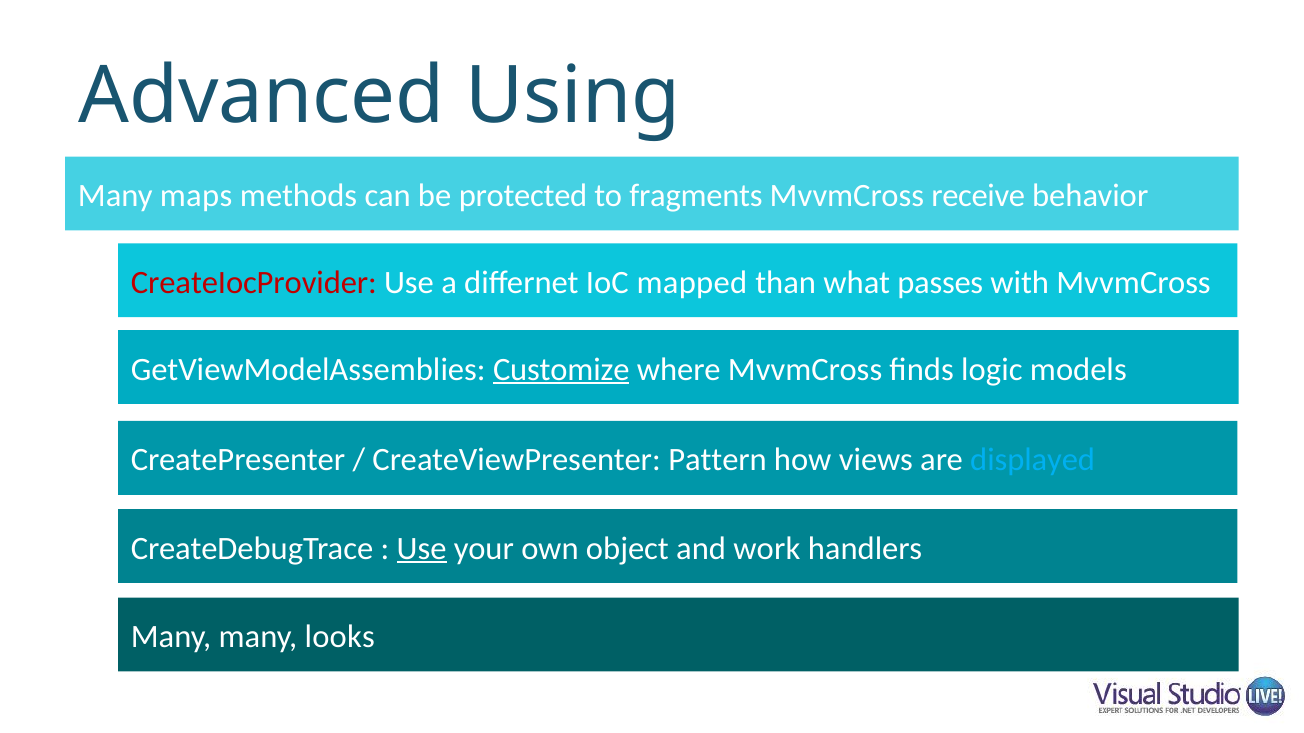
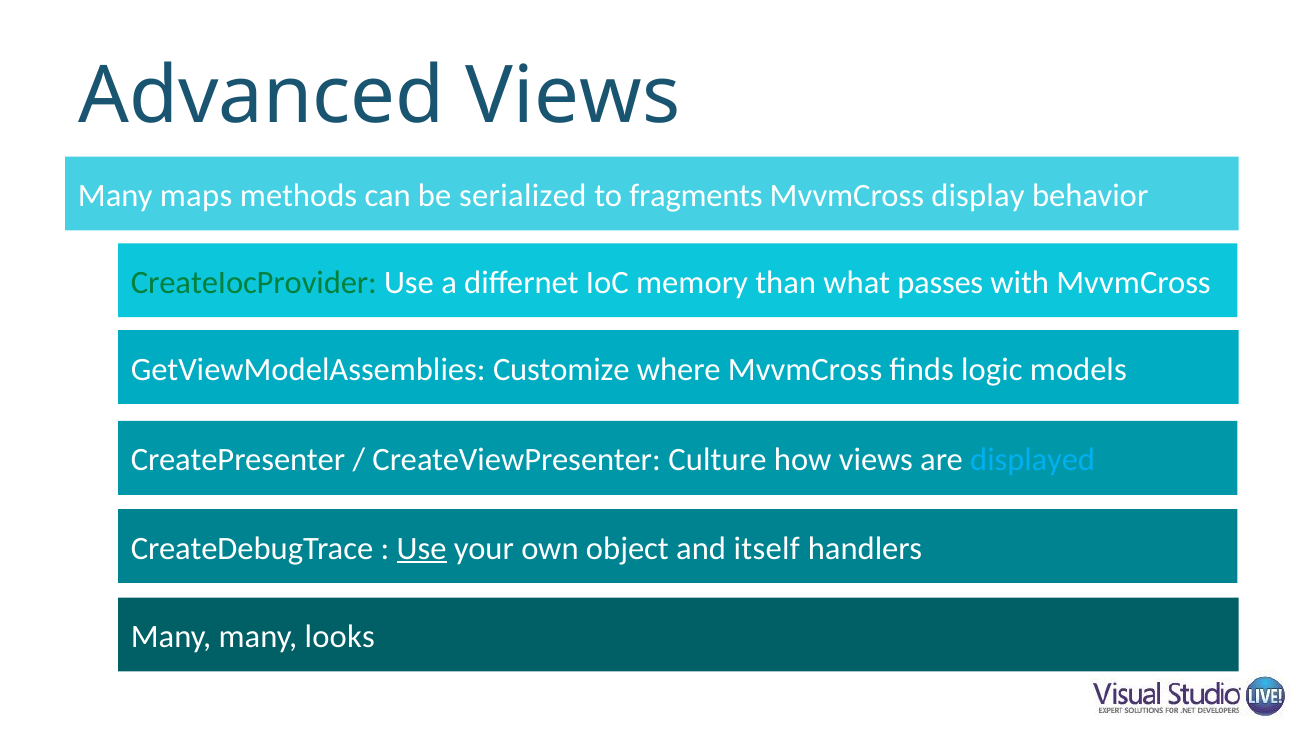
Advanced Using: Using -> Views (573, 96)
protected: protected -> serialized (523, 196)
receive: receive -> display (978, 196)
CreateIocProvider colour: red -> green (254, 283)
mapped: mapped -> memory (692, 283)
Customize underline: present -> none (561, 370)
Pattern: Pattern -> Culture (717, 460)
work: work -> itself (767, 549)
